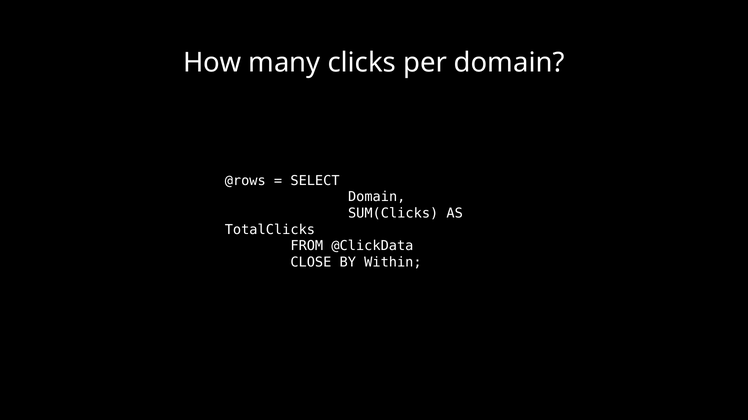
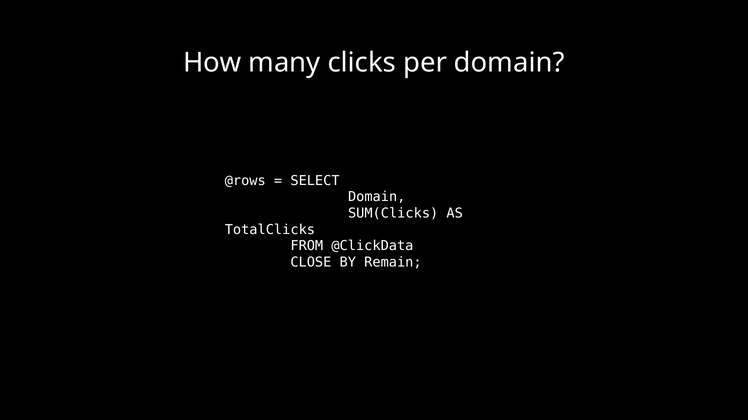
Within: Within -> Remain (393, 263)
